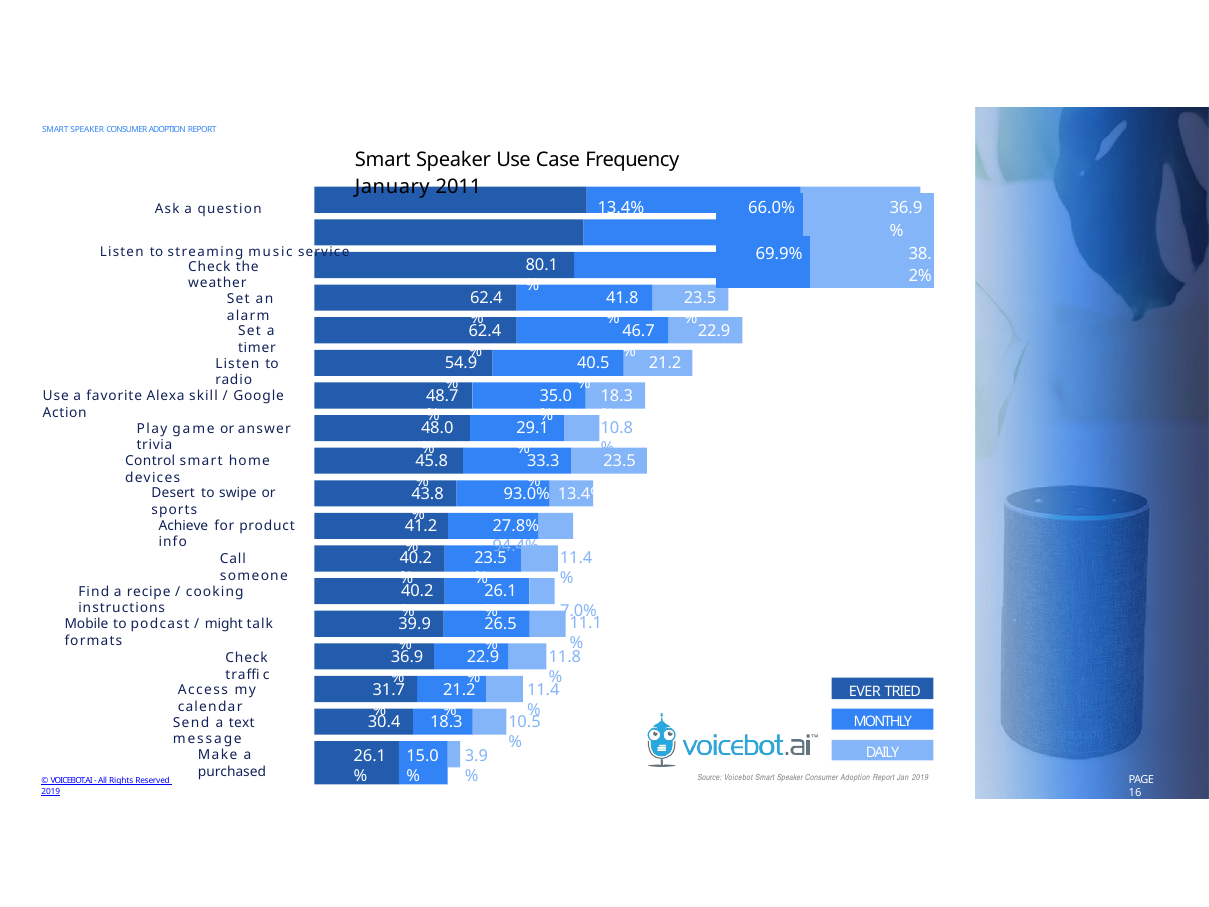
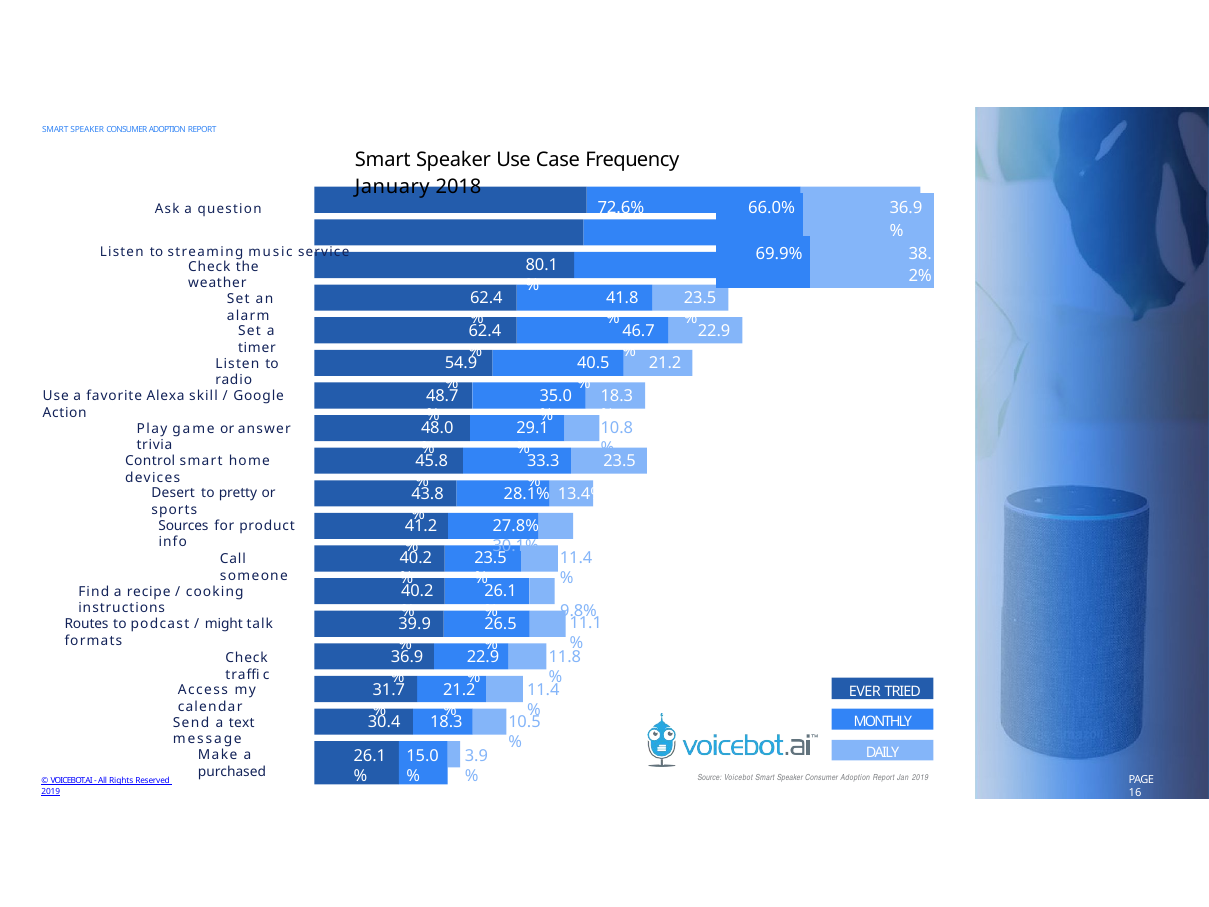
2011: 2011 -> 2018 (458, 187)
question 13.4%: 13.4% -> 72.6% (621, 208)
swipe: swipe -> pretty (238, 493)
93.0%: 93.0% -> 28.1% (527, 494)
Achieve: Achieve -> Sources (183, 526)
94.4%: 94.4% -> 30.1% (516, 546)
7.0%: 7.0% -> 9.8% (579, 611)
Mobile: Mobile -> Routes (87, 624)
